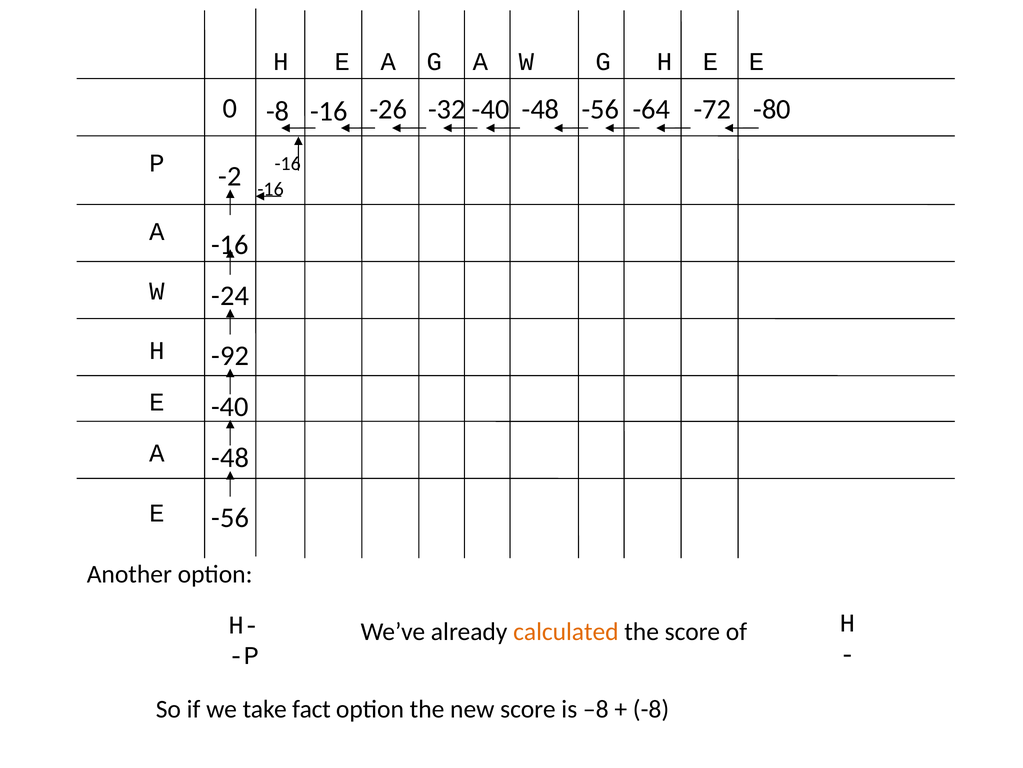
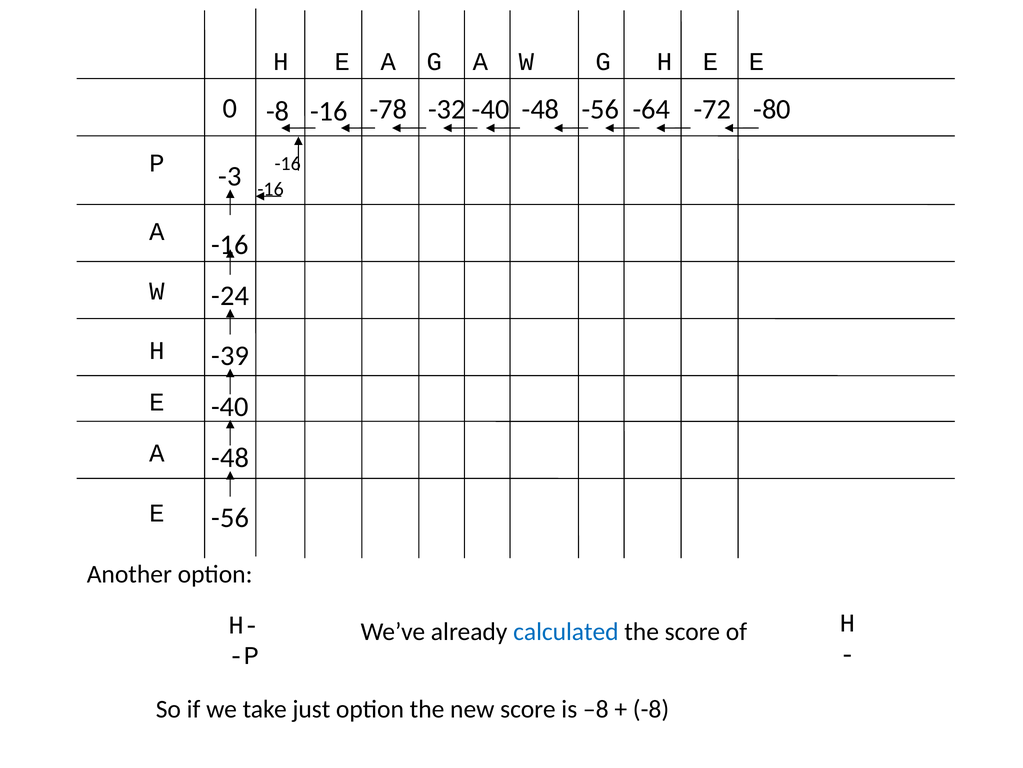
-26: -26 -> -78 (388, 109)
-2: -2 -> -3 (230, 176)
-92: -92 -> -39 (230, 355)
calculated colour: orange -> blue (566, 631)
fact: fact -> just (311, 709)
